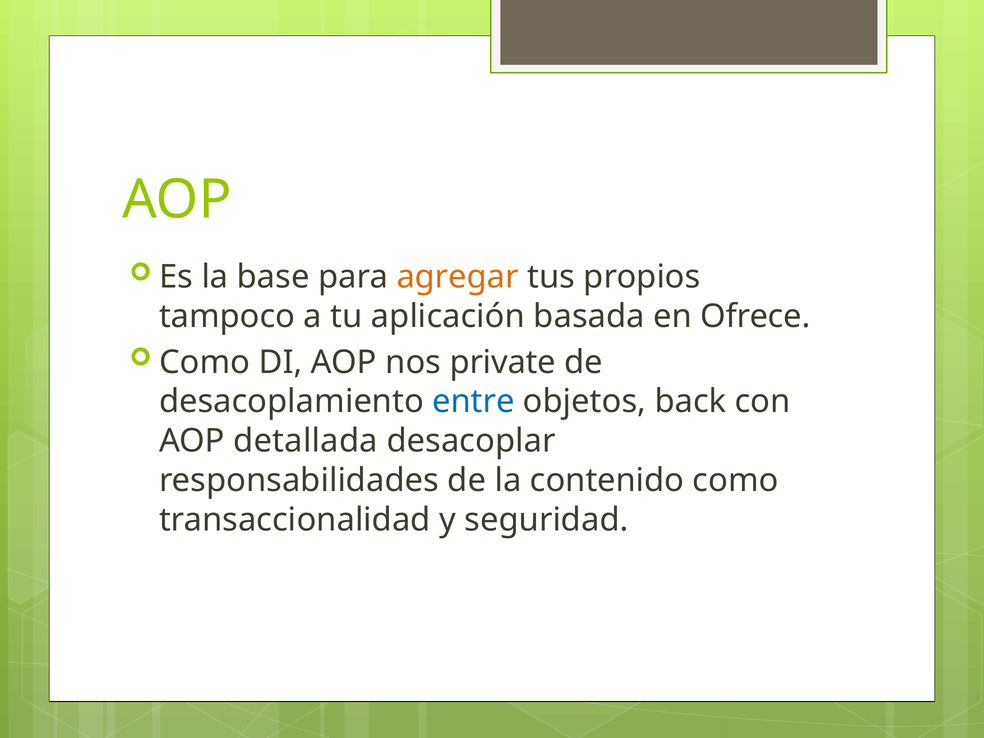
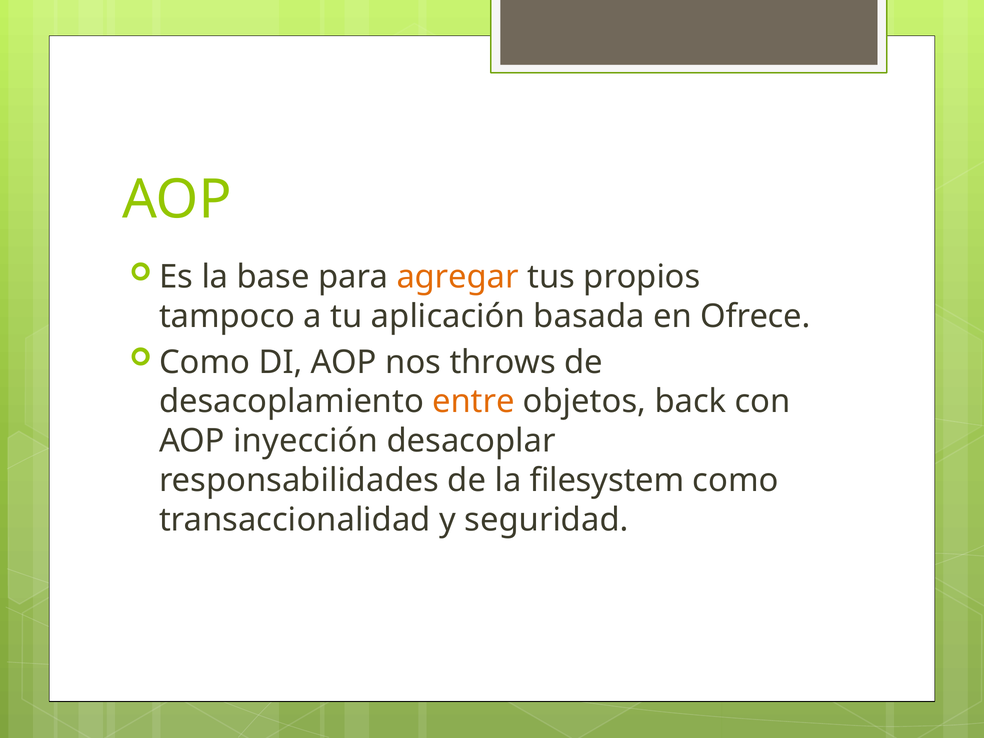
private: private -> throws (503, 362)
entre colour: blue -> orange (473, 402)
detallada: detallada -> inyección (306, 441)
contenido: contenido -> filesystem (607, 480)
